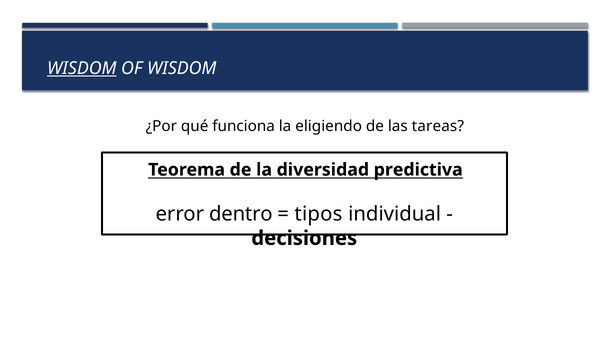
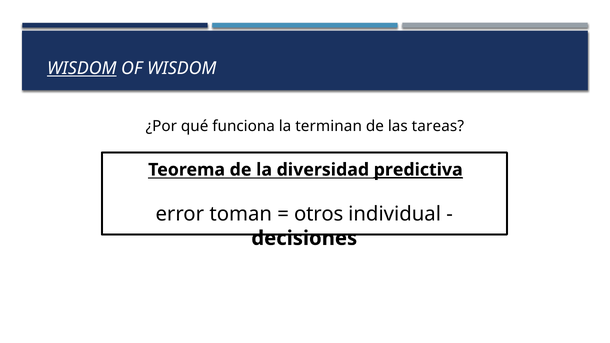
eligiendo: eligiendo -> terminan (329, 126)
predictiva underline: none -> present (418, 170)
dentro: dentro -> toman (241, 214)
tipos: tipos -> otros (319, 214)
